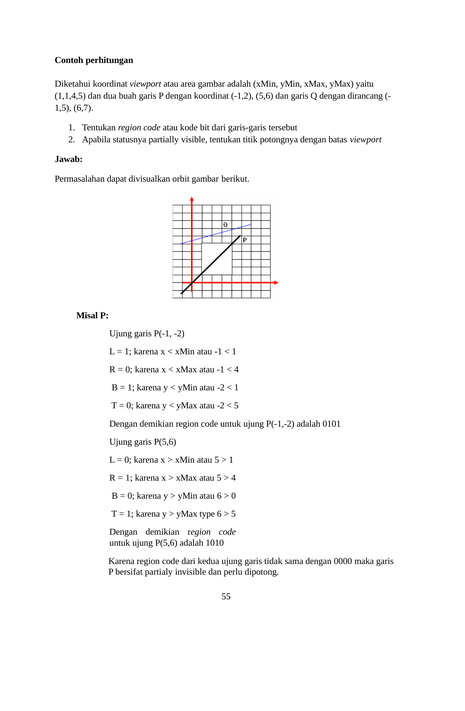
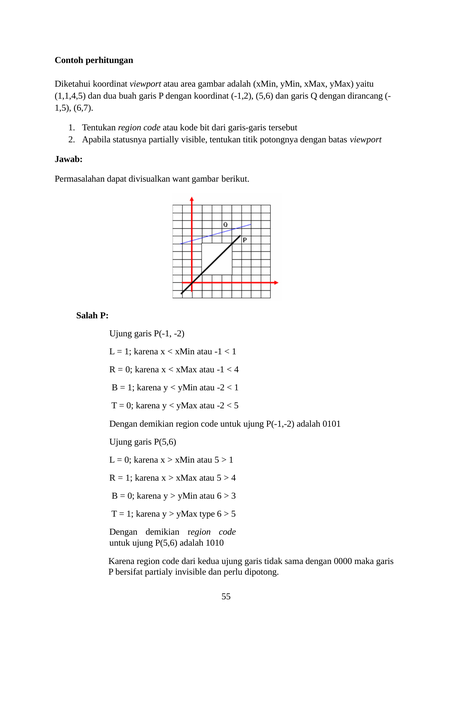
orbit: orbit -> want (181, 179)
Misal: Misal -> Salah (87, 316)
0: 0 -> 3 (234, 496)
